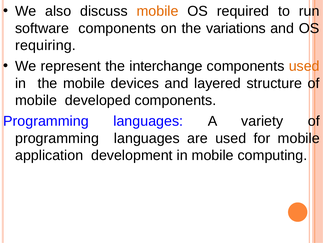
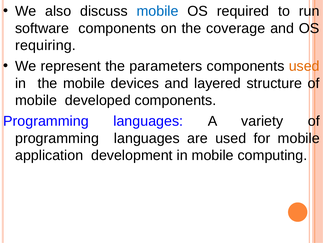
mobile colour: orange -> blue (158, 11)
variations: variations -> coverage (236, 28)
interchange: interchange -> parameters (166, 66)
